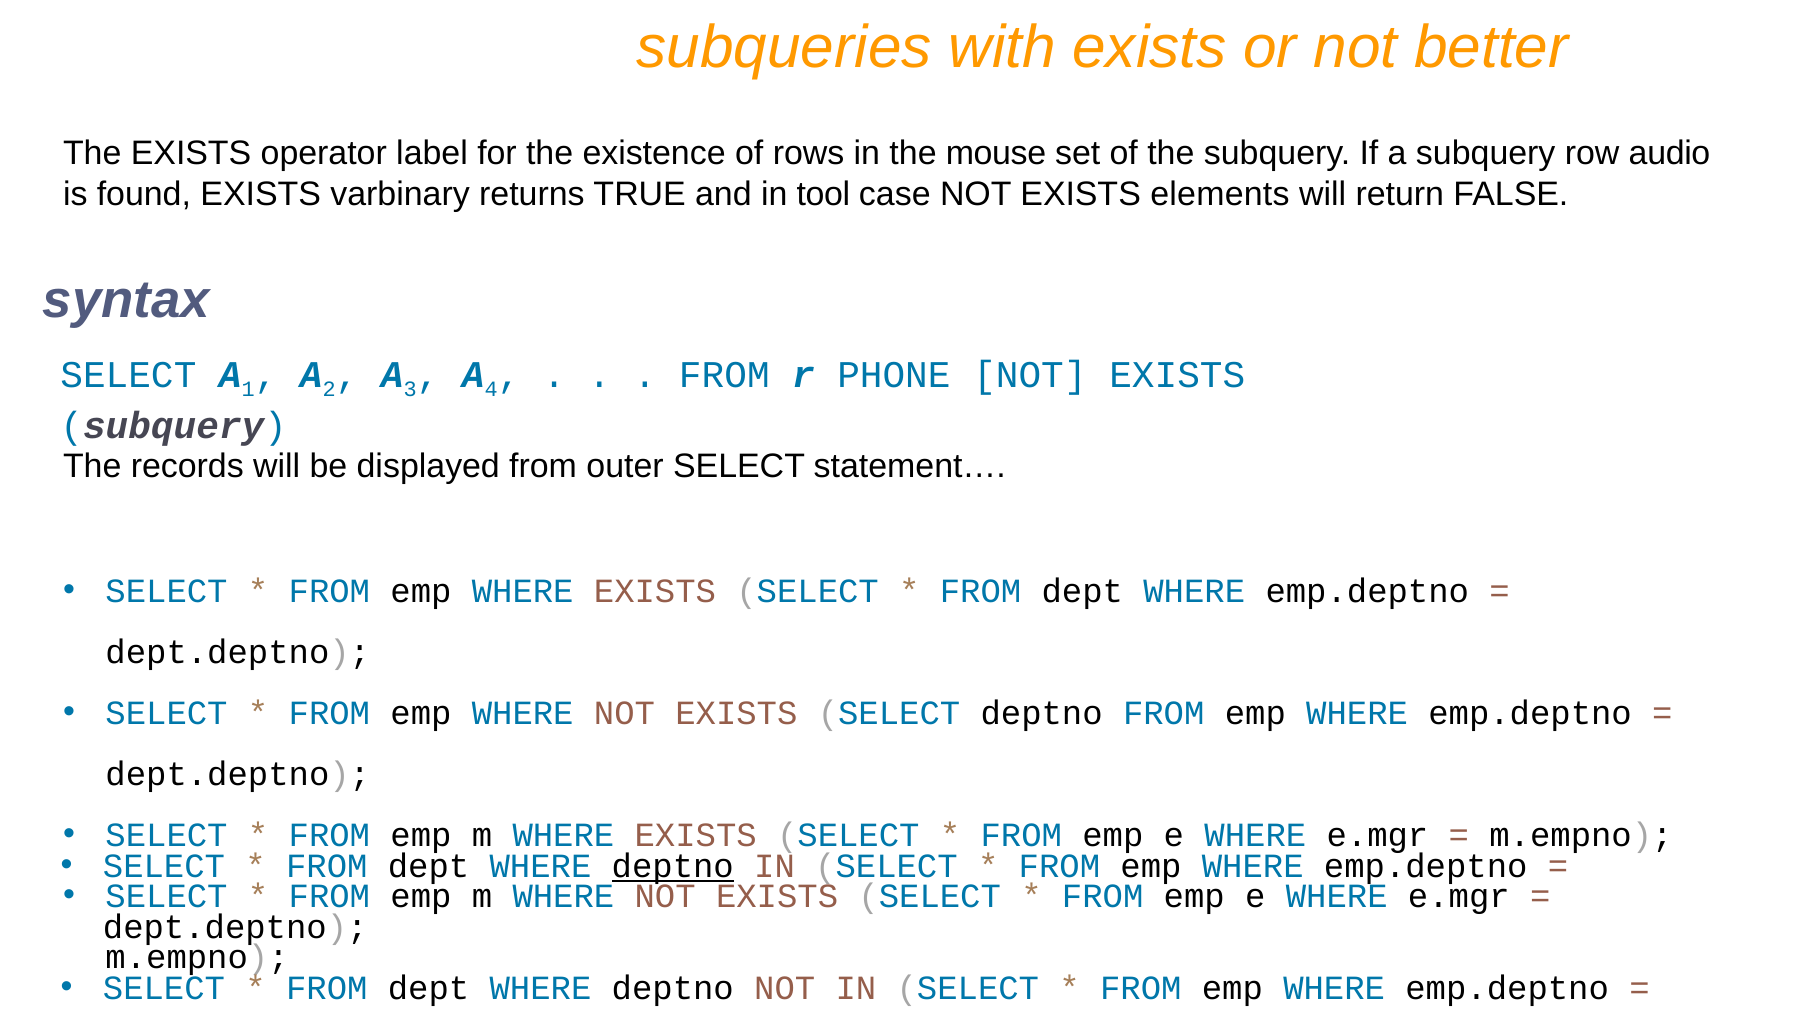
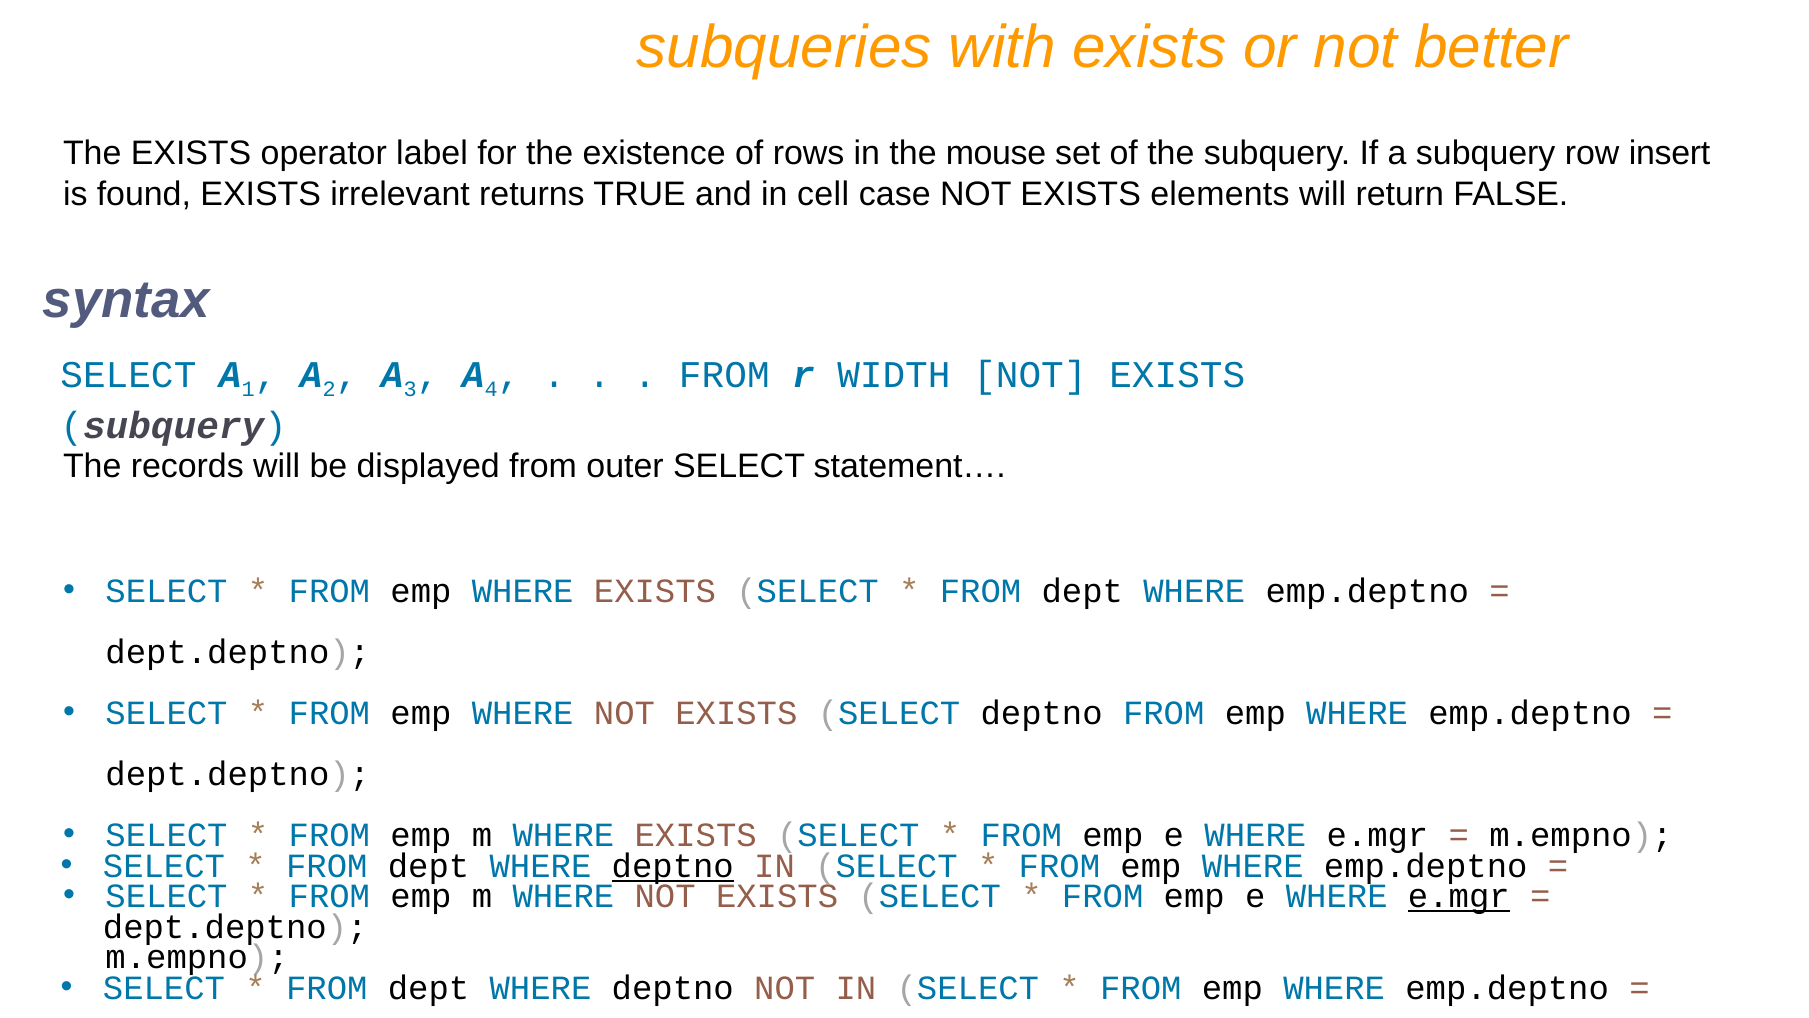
audio: audio -> insert (1670, 154)
varbinary: varbinary -> irrelevant (400, 194)
tool: tool -> cell (823, 194)
PHONE: PHONE -> WIDTH (894, 374)
e.mgr underline: none -> present (1459, 896)
